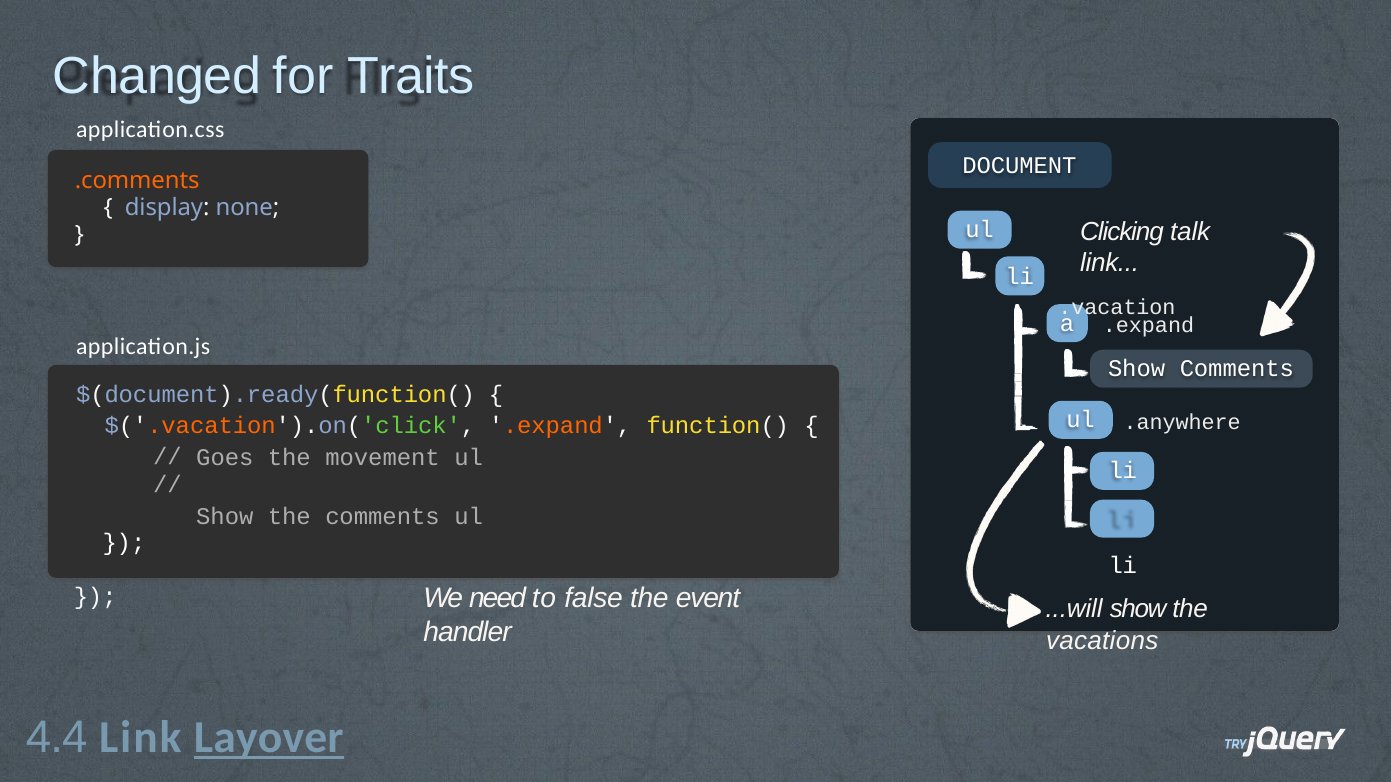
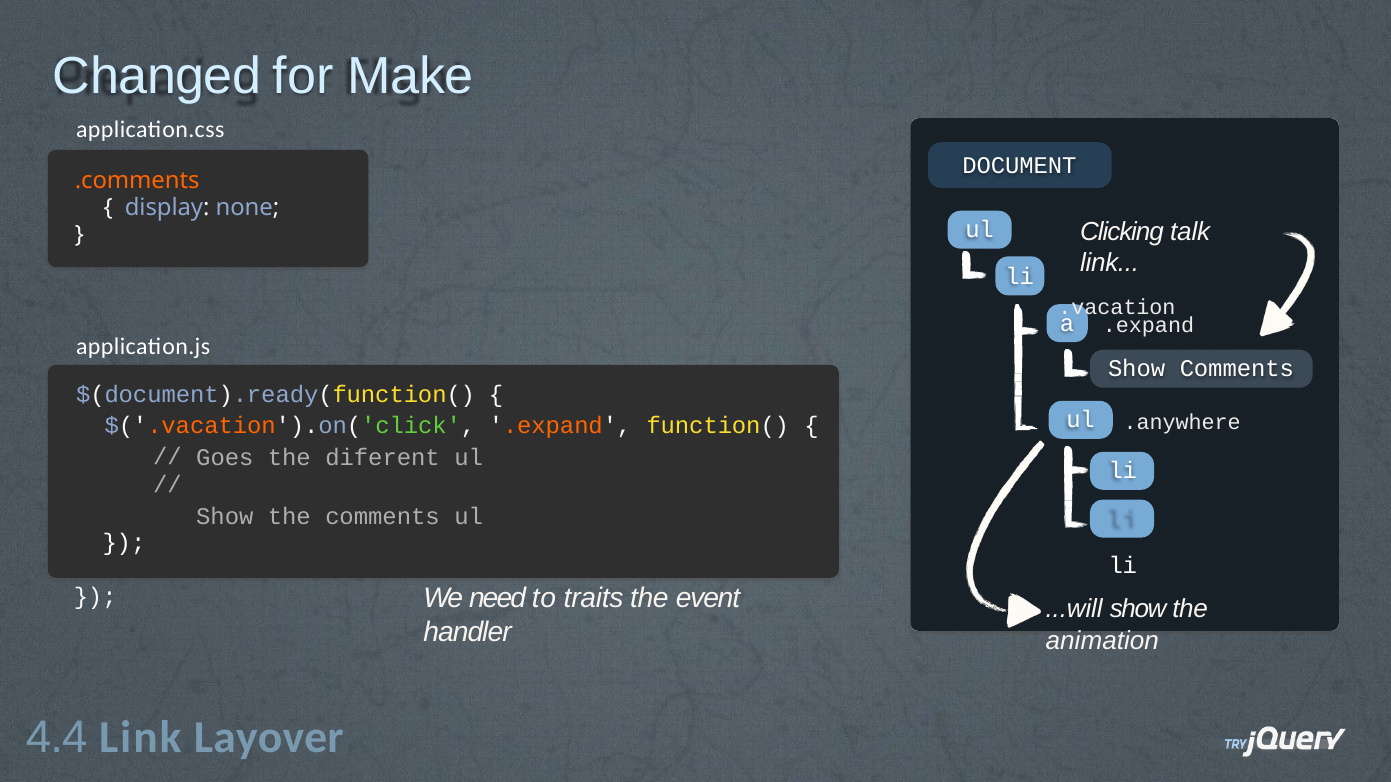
Traits: Traits -> Make (411, 77)
movement: movement -> diferent (383, 458)
false: false -> traits (594, 599)
vacations: vacations -> animation (1102, 641)
Layover underline: present -> none (269, 738)
